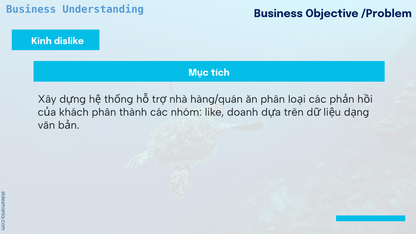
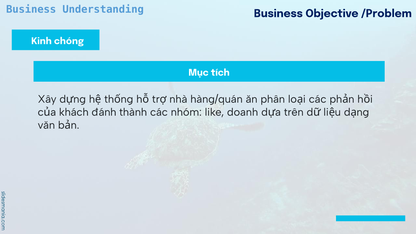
dislike: dislike -> chóng (69, 41)
khách phân: phân -> đánh (104, 112)
